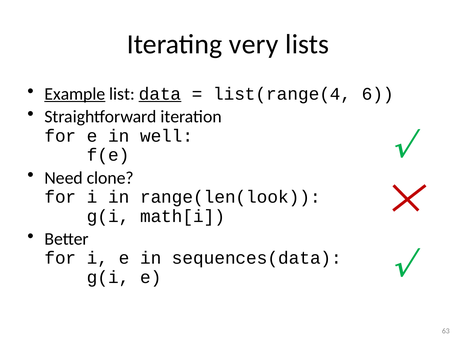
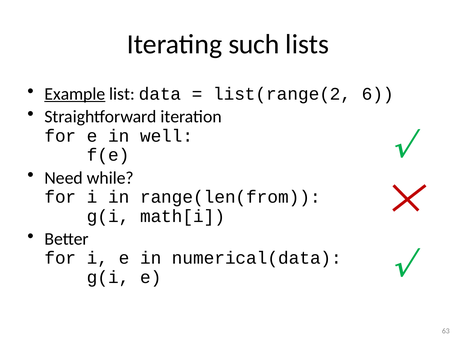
very: very -> such (254, 44)
data underline: present -> none (160, 94)
list(range(4: list(range(4 -> list(range(2 (282, 94)
clone: clone -> while (110, 178)
range(len(look: range(len(look -> range(len(from (230, 197)
sequences(data: sequences(data -> numerical(data (257, 258)
